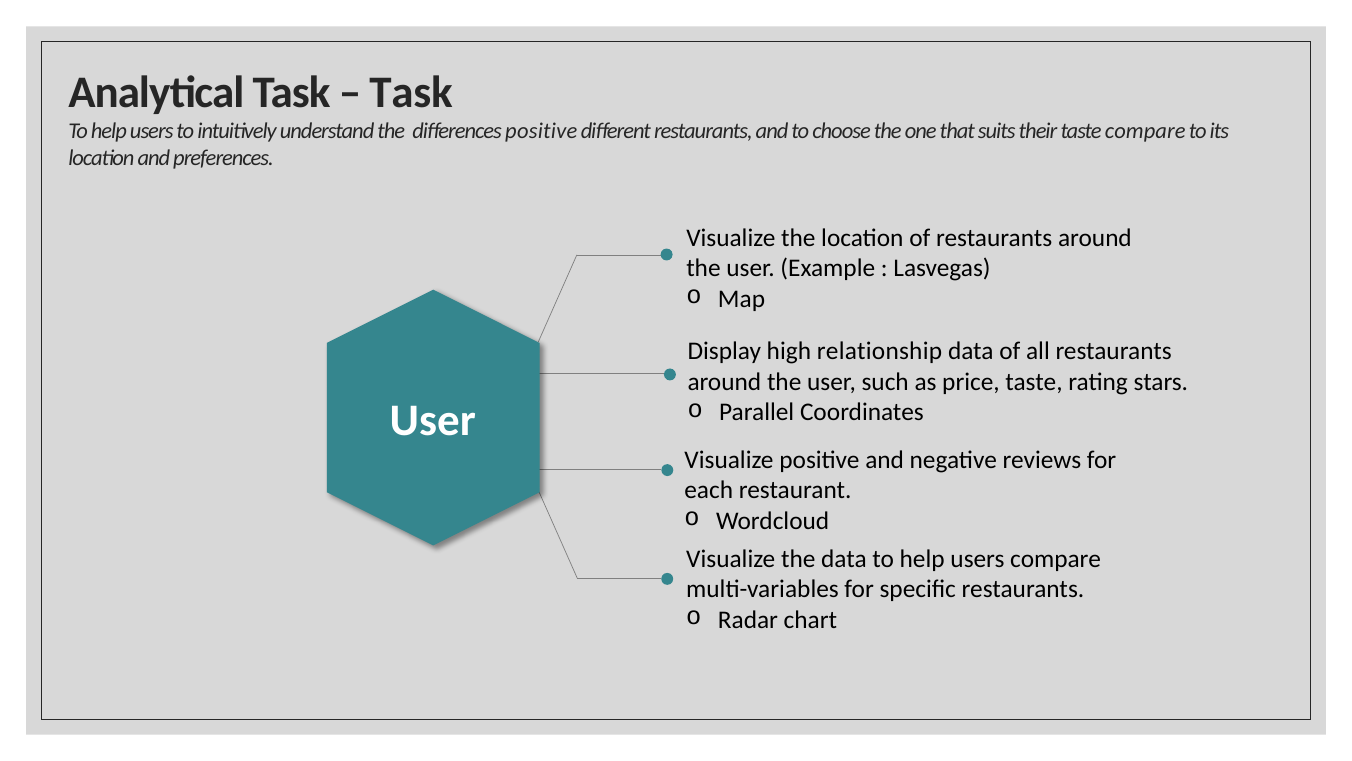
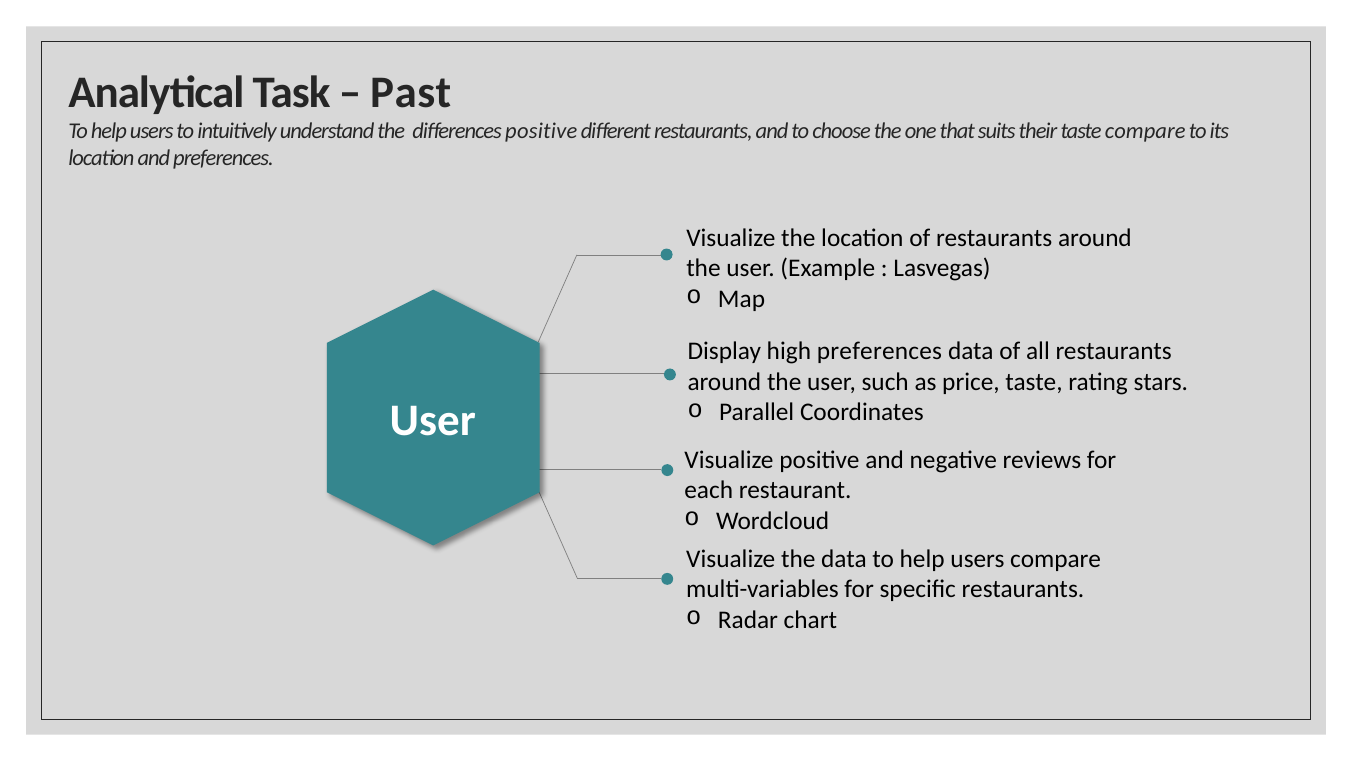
Task: Task -> Past (411, 92)
high relationship: relationship -> preferences (880, 351)
